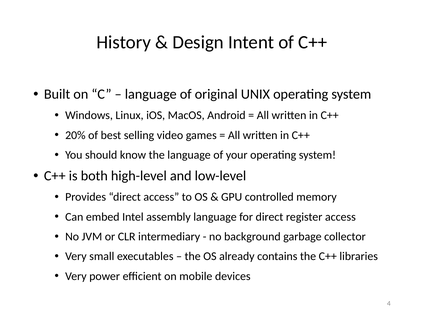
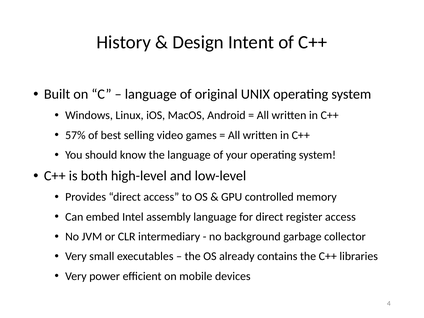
20%: 20% -> 57% (75, 135)
